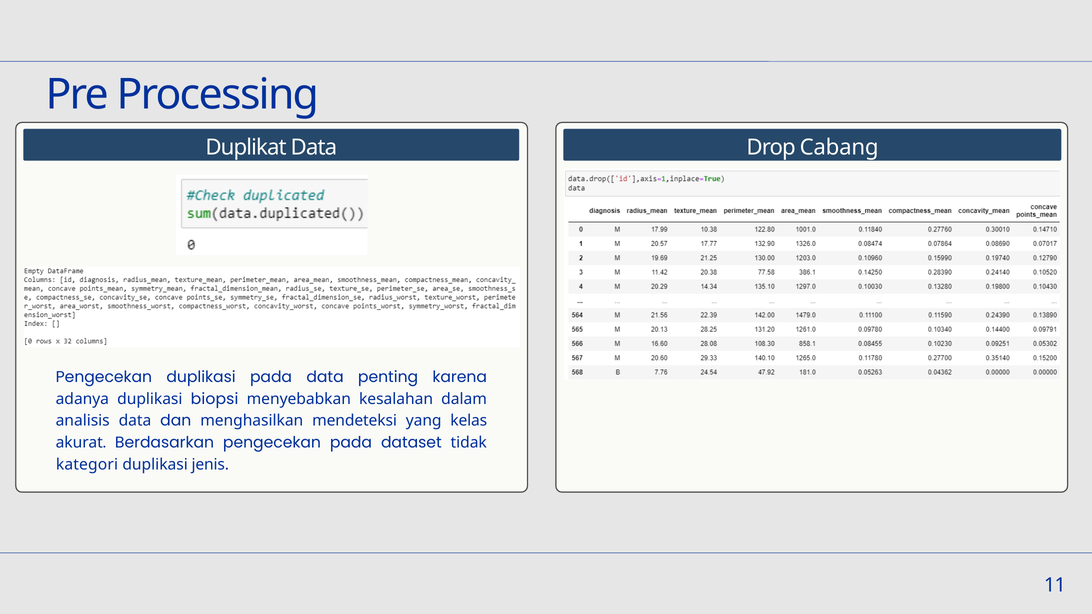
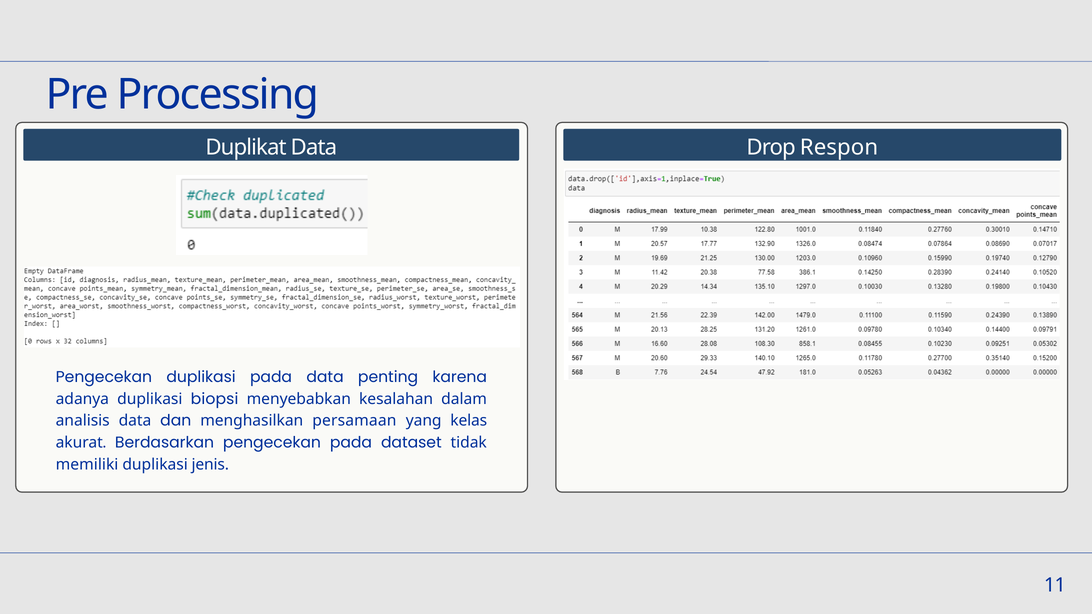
Cabang: Cabang -> Respon (839, 148)
mendeteksi: mendeteksi -> persamaan (354, 421)
kategori: kategori -> memiliki (87, 465)
